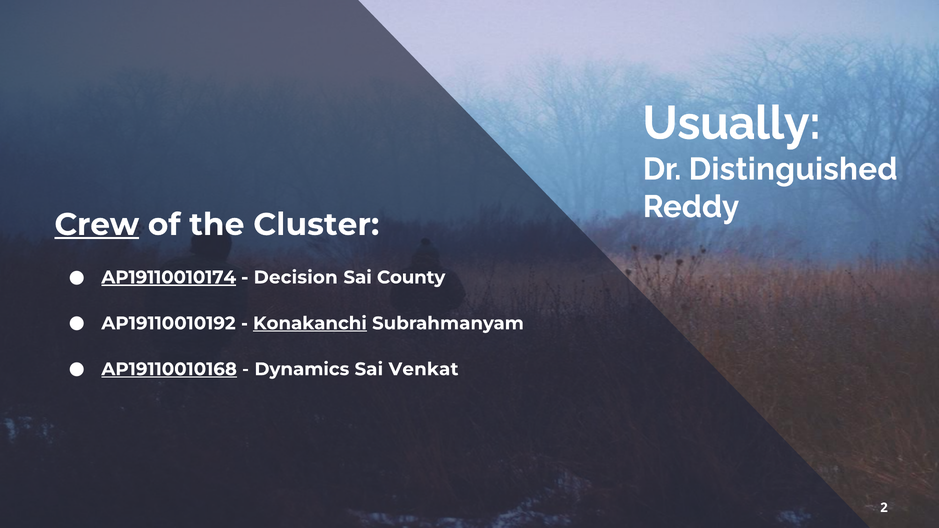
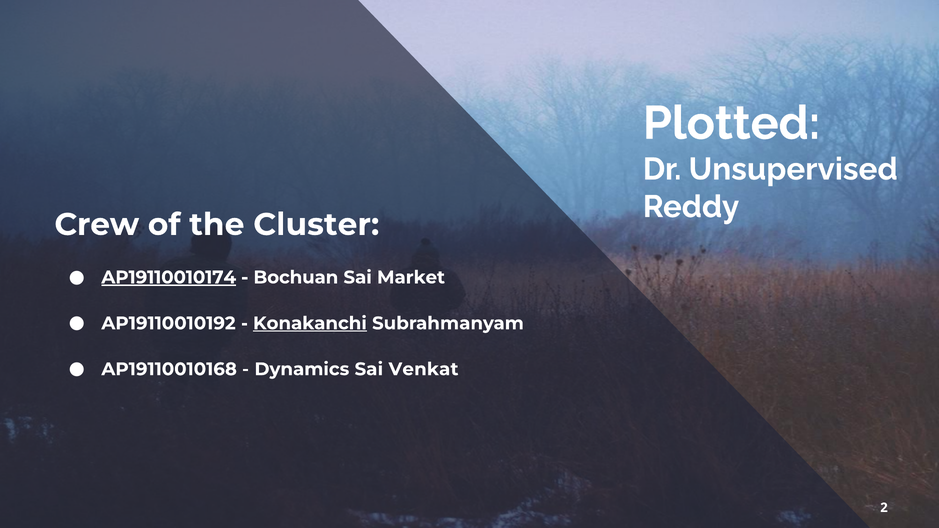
Usually: Usually -> Plotted (732, 123)
Distinguished: Distinguished -> Unsupervised (793, 169)
Crew underline: present -> none (97, 225)
Decision: Decision -> Bochuan (296, 277)
County: County -> Market (411, 277)
AP19110010168 underline: present -> none (169, 369)
